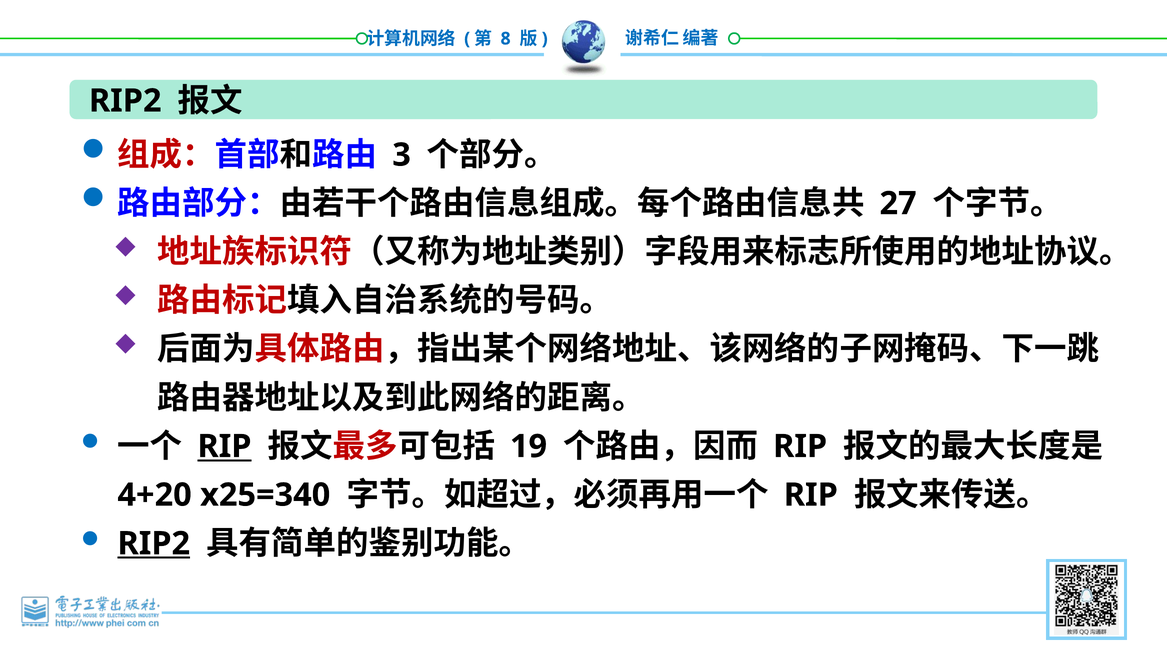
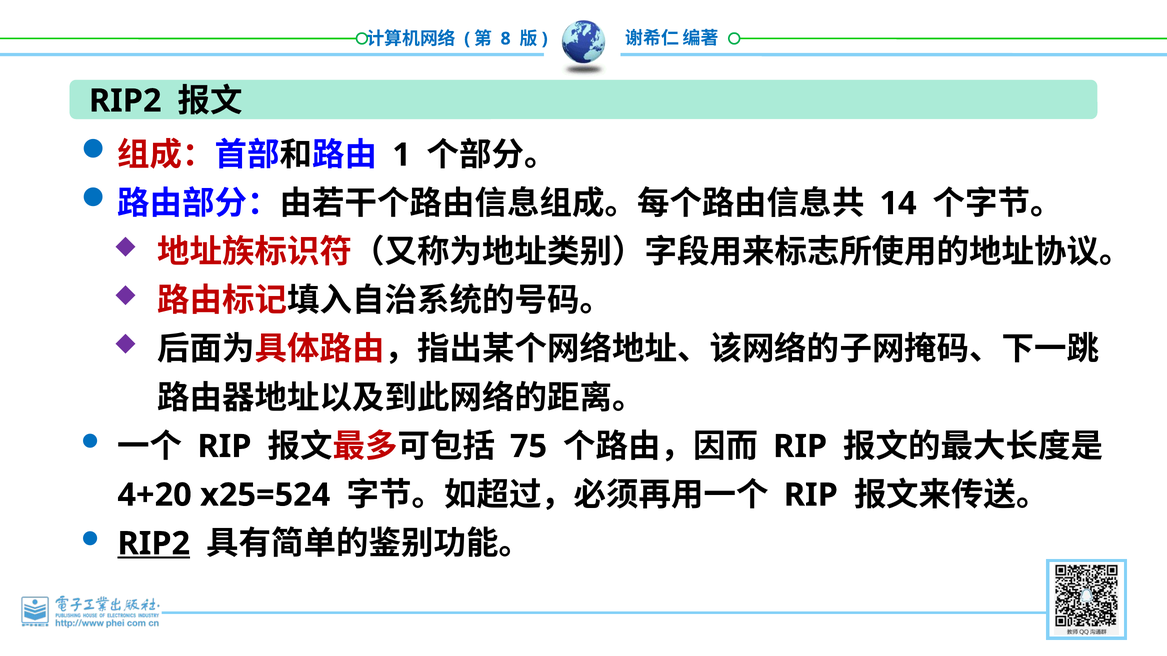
3: 3 -> 1 (402, 155)
27: 27 -> 14 (898, 204)
RIP underline: present -> none (224, 447)
19: 19 -> 75 (529, 447)
x25=340: x25=340 -> x25=524 (265, 495)
